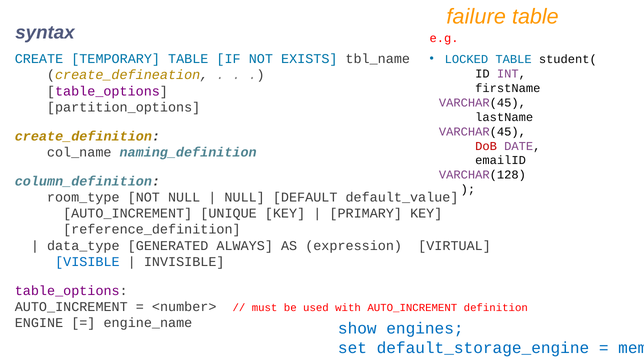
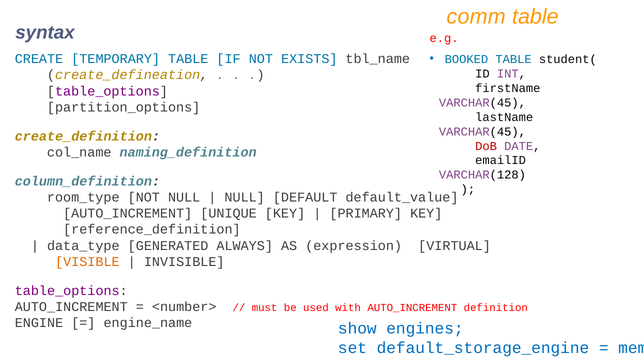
failure: failure -> comm (476, 17)
LOCKED: LOCKED -> BOOKED (466, 59)
VISIBLE colour: blue -> orange (87, 262)
